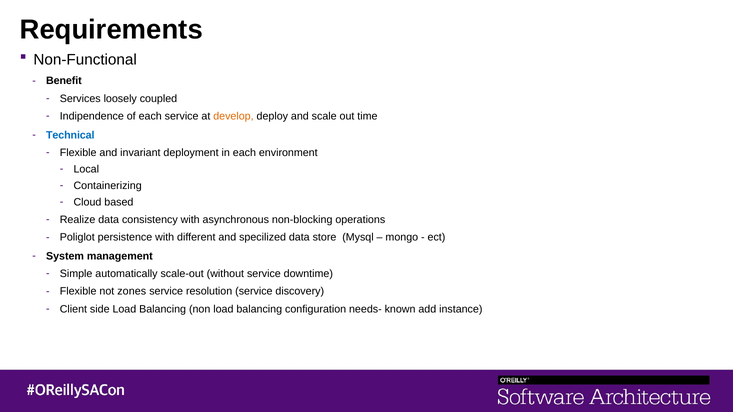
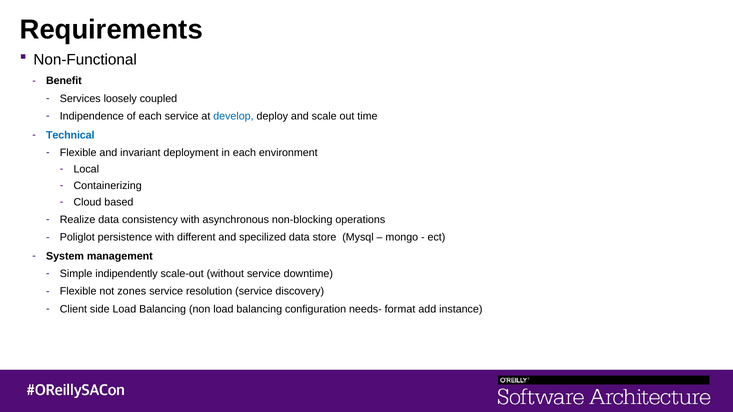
develop colour: orange -> blue (233, 116)
automatically: automatically -> indipendently (126, 274)
known: known -> format (400, 309)
